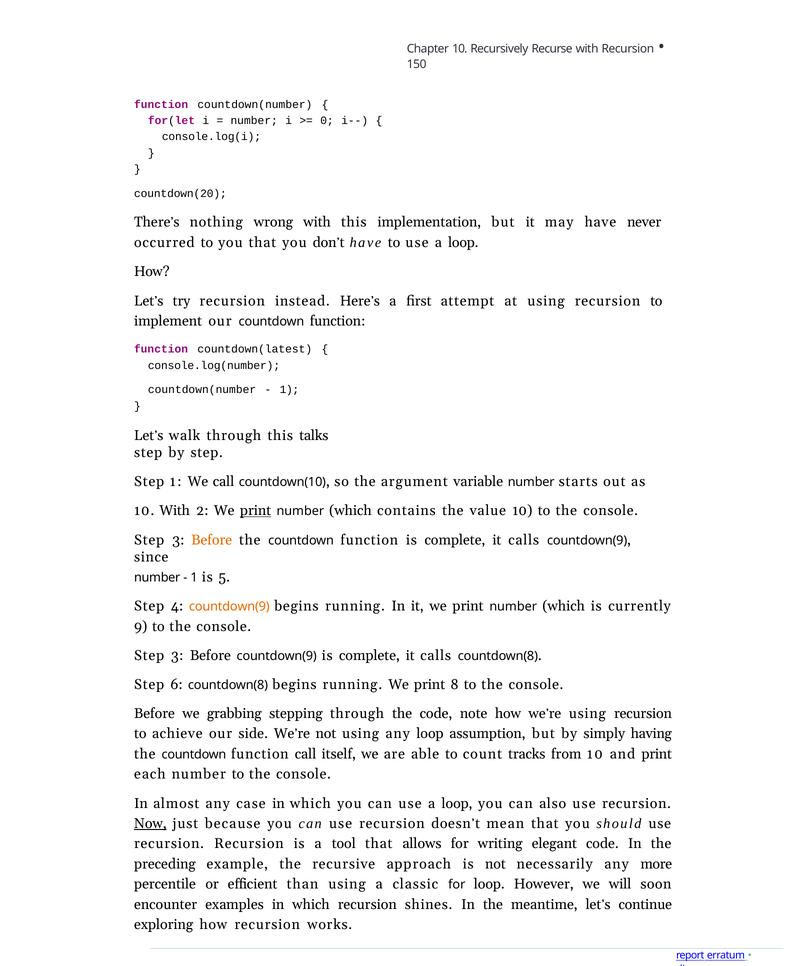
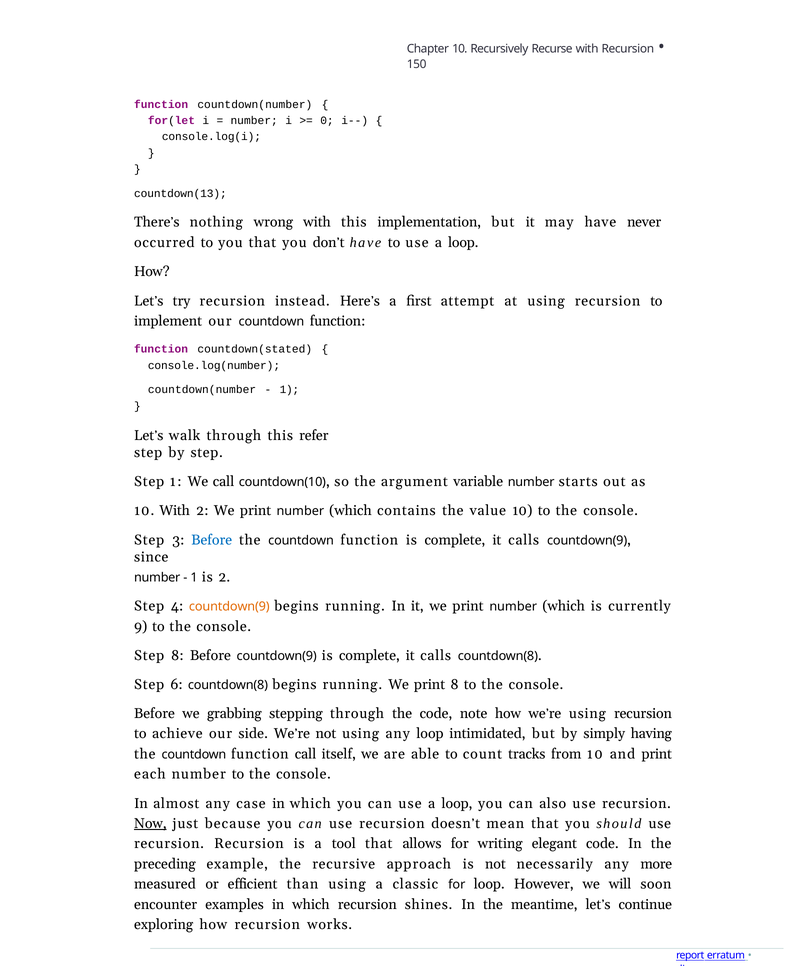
countdown(20: countdown(20 -> countdown(13 (180, 193)
countdown(latest: countdown(latest -> countdown(stated (255, 349)
talks: talks -> refer (314, 436)
print underline: present -> none (256, 511)
Before colour: orange -> blue (212, 540)
is 5: 5 -> 2 (224, 577)
3: 3 -> 8 (177, 655)
assumption: assumption -> intimidated (487, 734)
percentile: percentile -> measured (165, 884)
